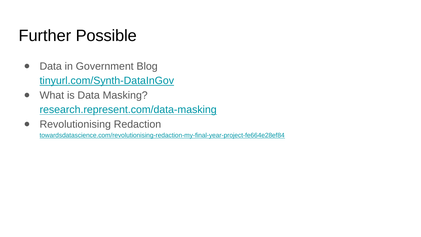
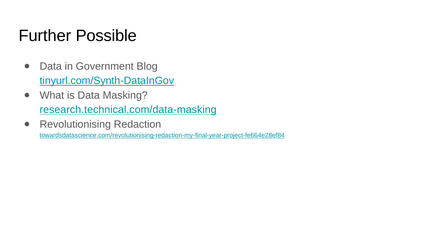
research.represent.com/data-masking: research.represent.com/data-masking -> research.technical.com/data-masking (128, 110)
